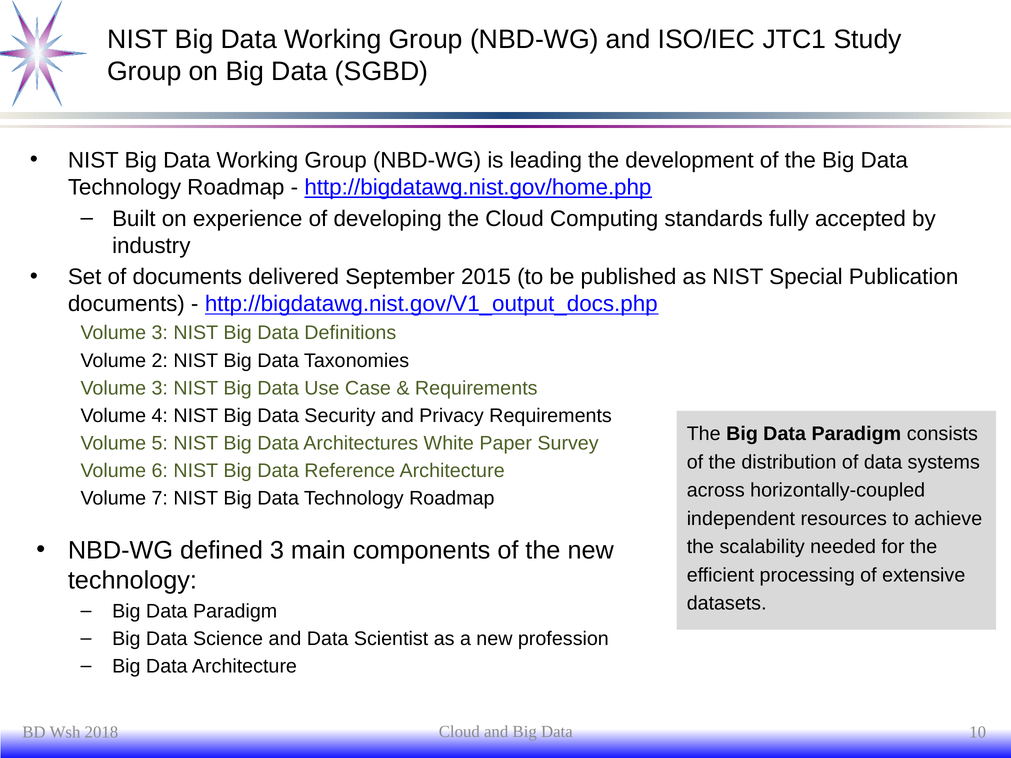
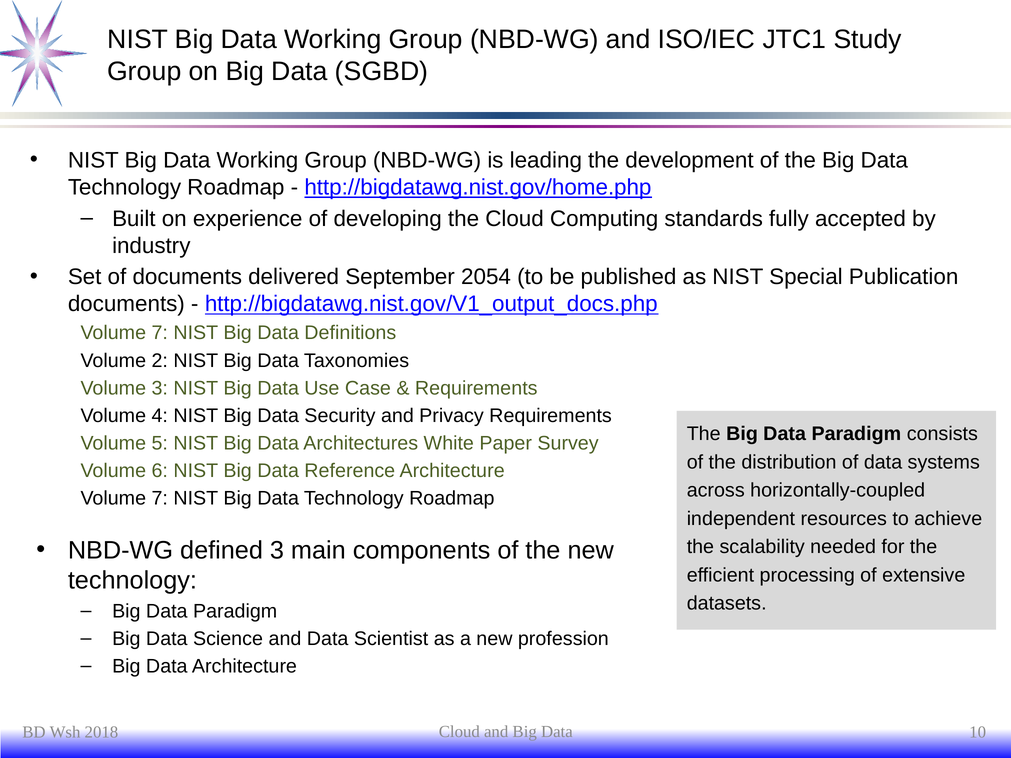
2015: 2015 -> 2054 (486, 277)
3: 3 -> 7 (160, 333)
